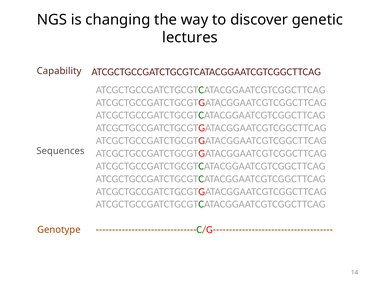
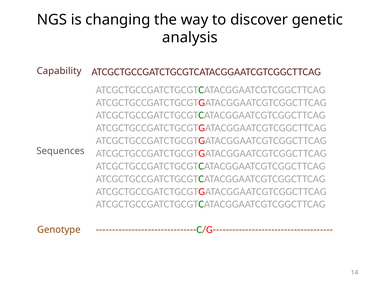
lectures: lectures -> analysis (190, 37)
